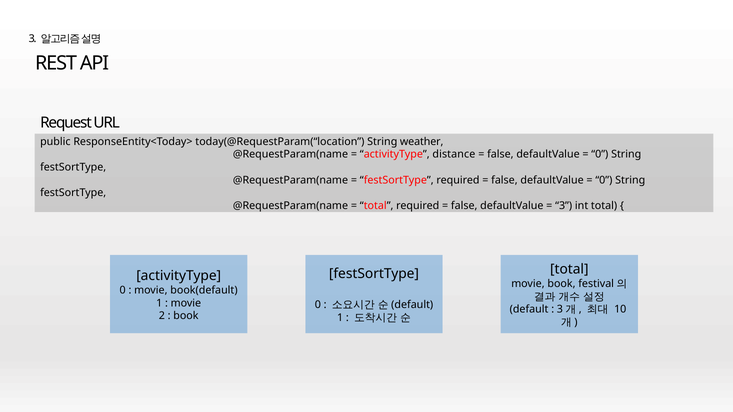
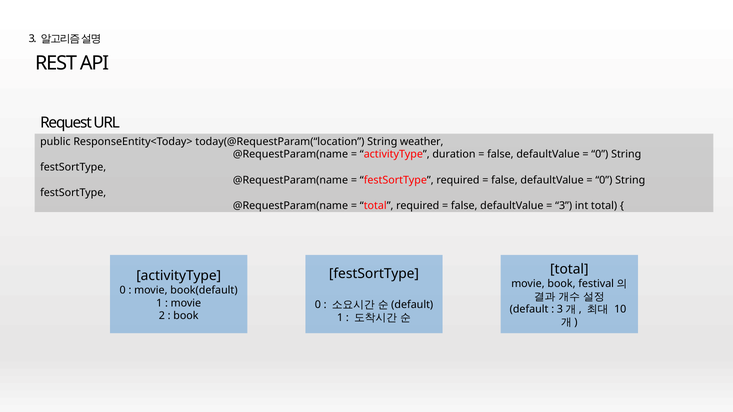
distance: distance -> duration (454, 155)
